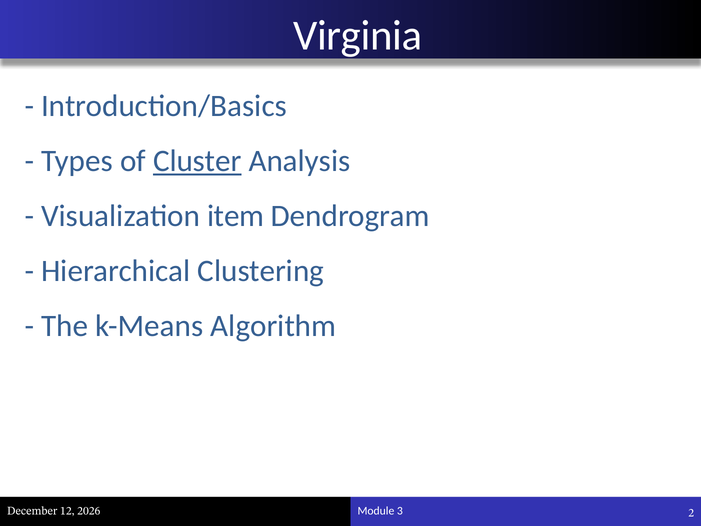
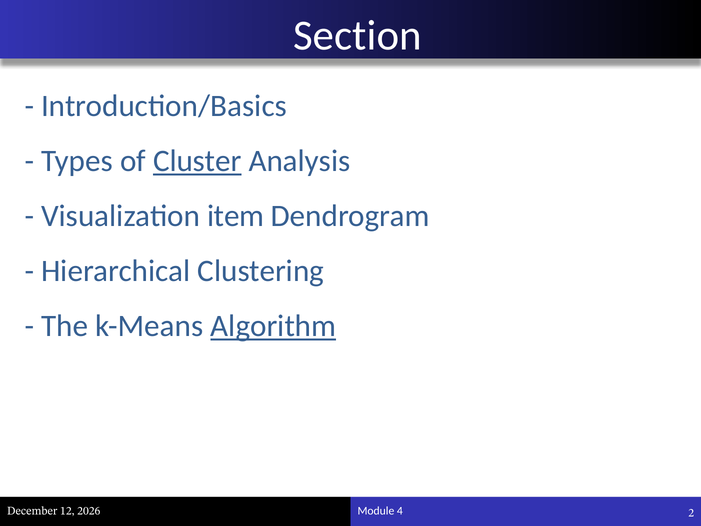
Virginia: Virginia -> Section (357, 36)
Algorithm underline: none -> present (273, 326)
3: 3 -> 4 (400, 511)
